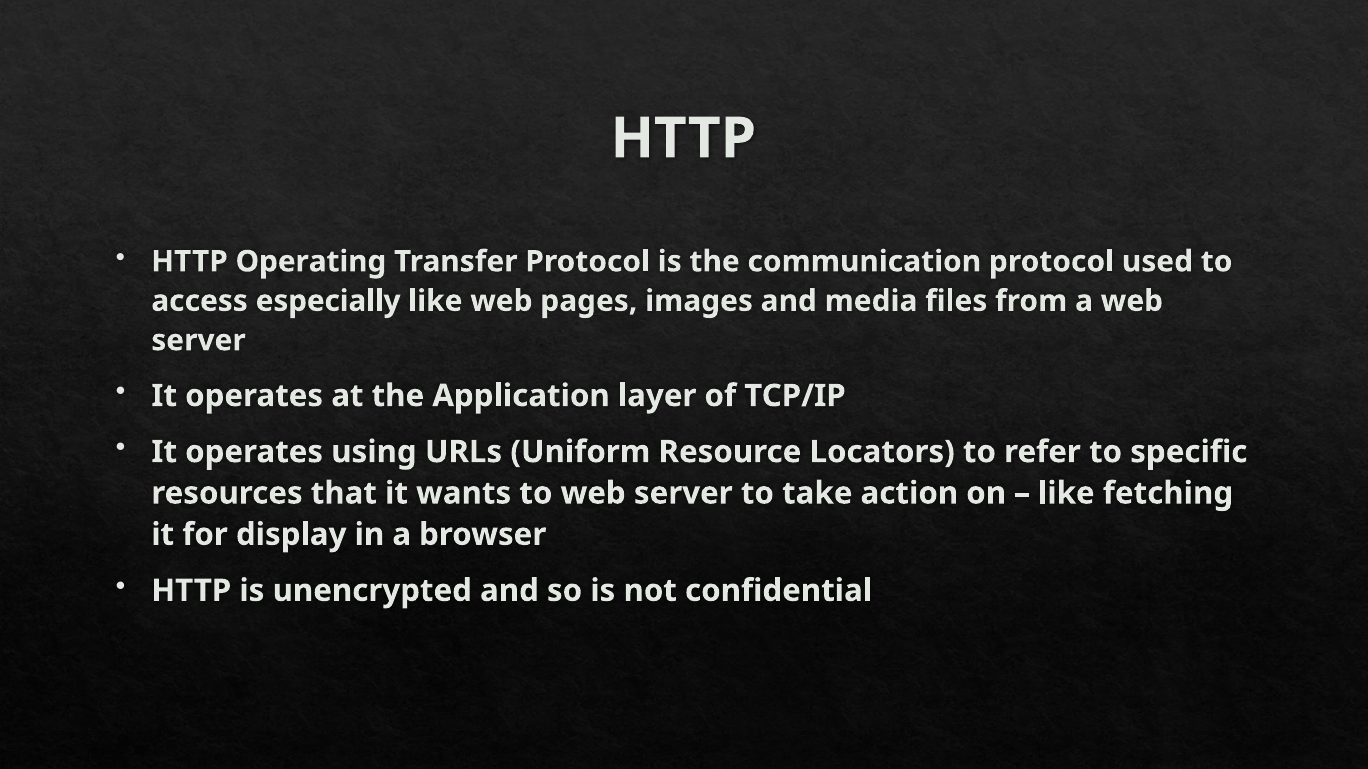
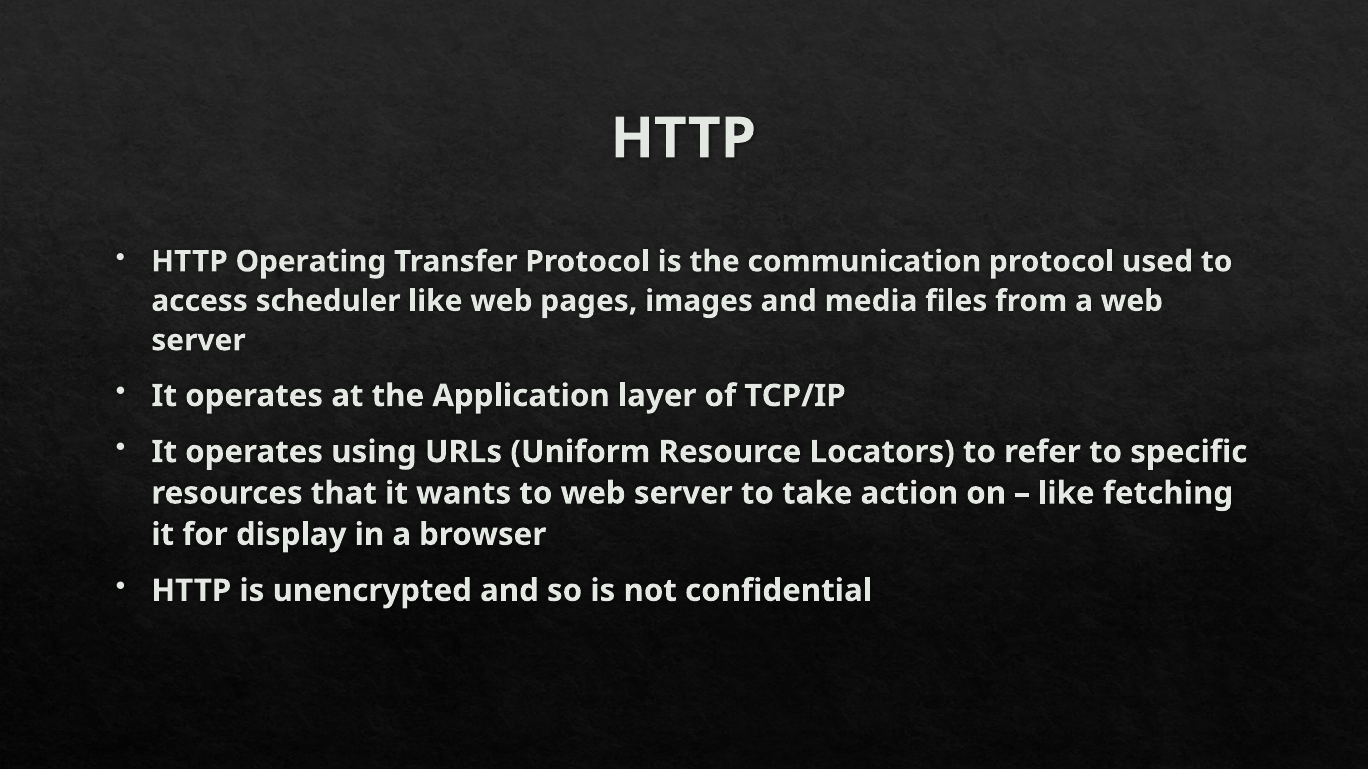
especially: especially -> scheduler (328, 301)
